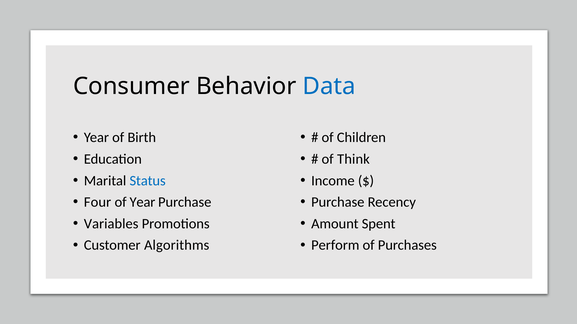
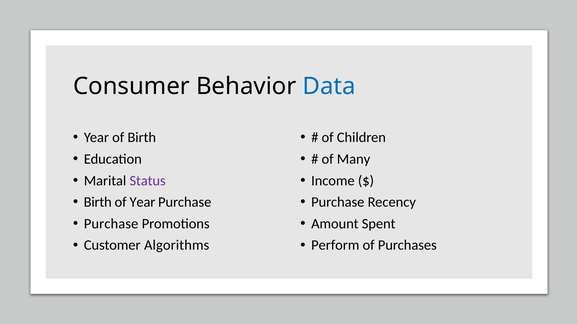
Think: Think -> Many (354, 159)
Status colour: blue -> purple (148, 181)
Four: Four -> Birth (98, 202)
Variables: Variables -> Purchase (111, 224)
